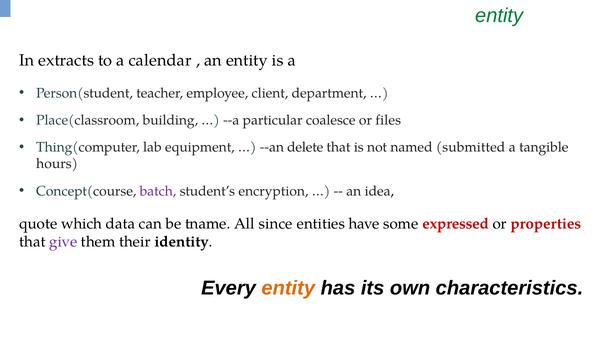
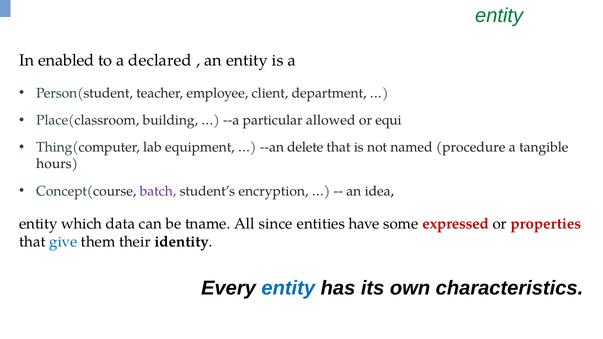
extracts: extracts -> enabled (66, 60)
calendar: calendar -> declared (160, 60)
coalesce: coalesce -> allowed (331, 120)
files: files -> equi (388, 120)
submitted: submitted -> procedure (471, 147)
quote: quote -> entity (38, 224)
give colour: purple -> blue (63, 242)
entity colour: orange -> blue (288, 288)
